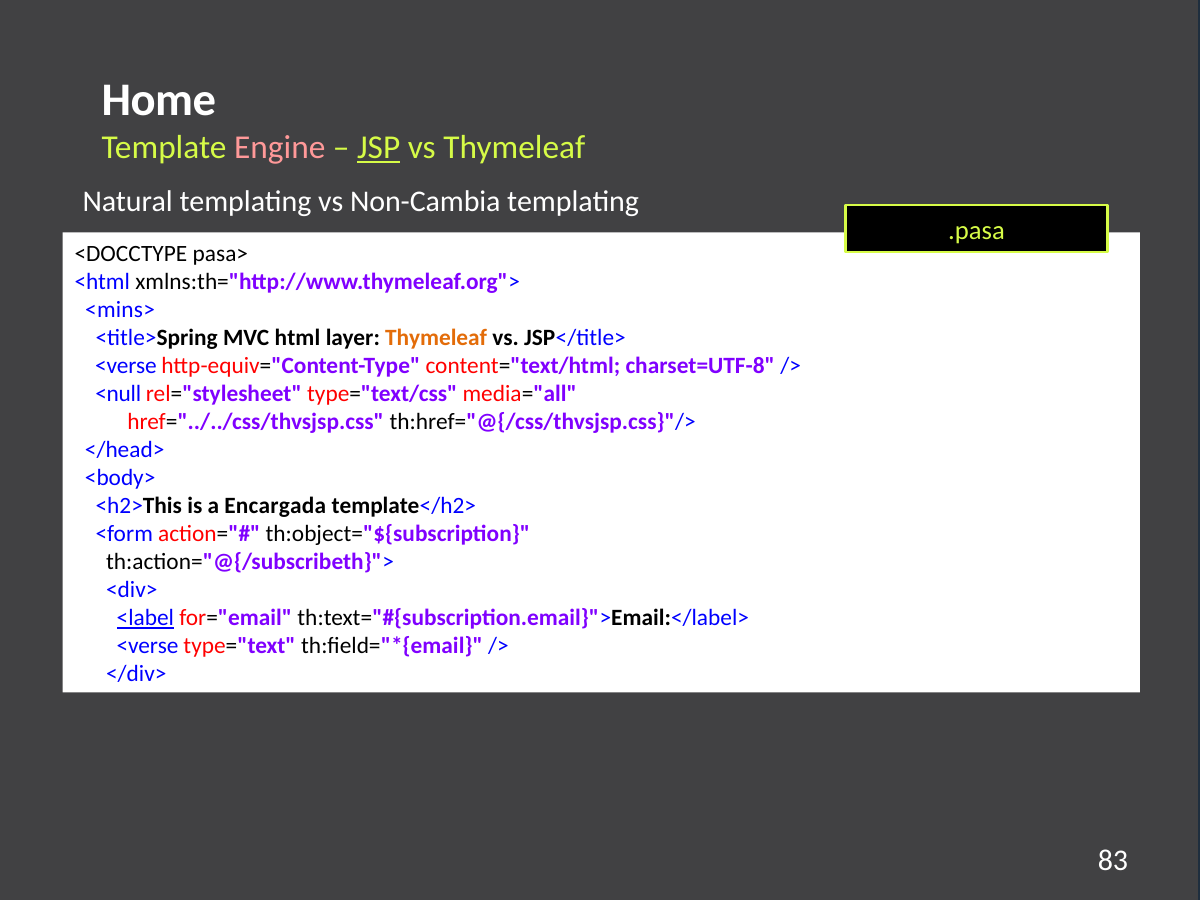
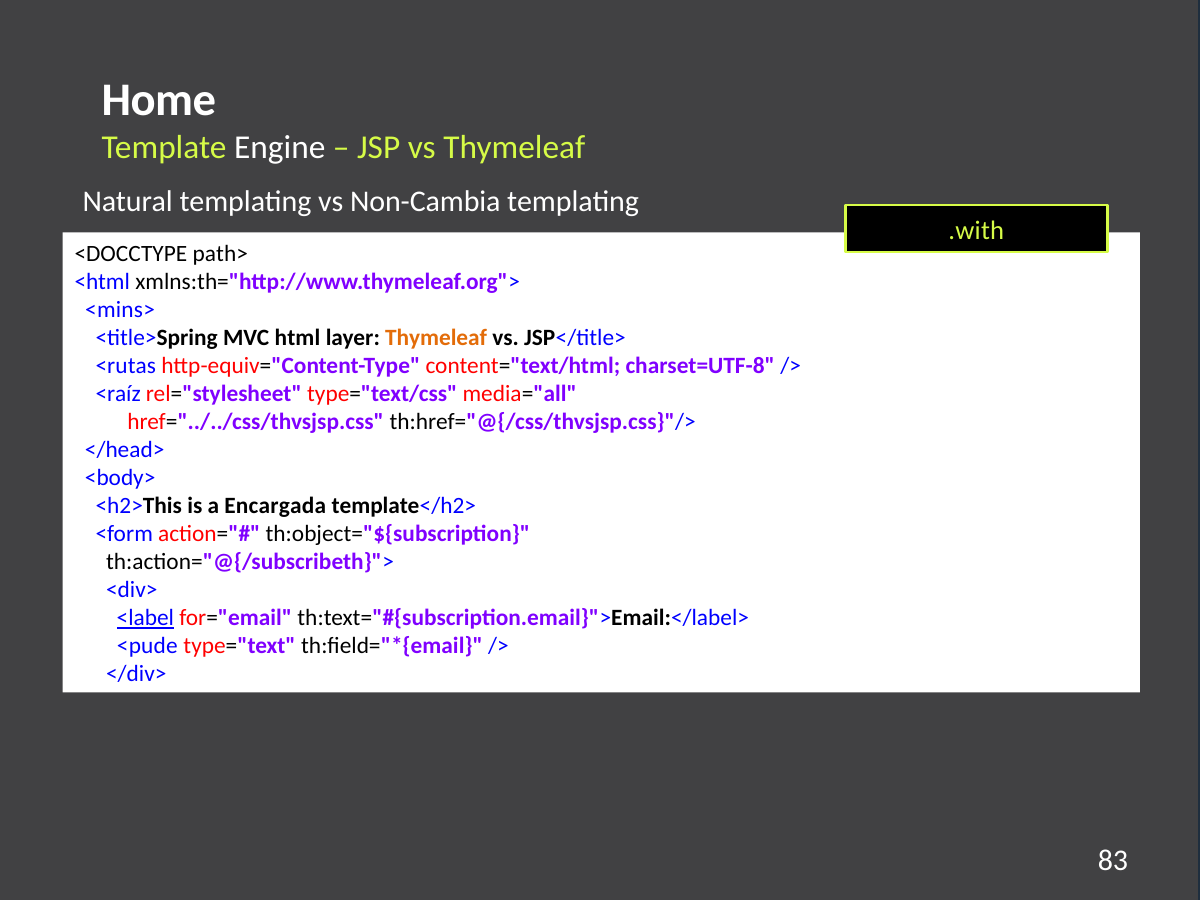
Engine colour: pink -> white (280, 147)
JSP underline: present -> none (379, 147)
.pasa: .pasa -> .with (976, 230)
pasa>: pasa> -> path> (220, 254)
<verse: <verse -> <rutas (126, 366)
<null: <null -> <raíz (118, 394)
<verse: <verse -> <pude (147, 646)
